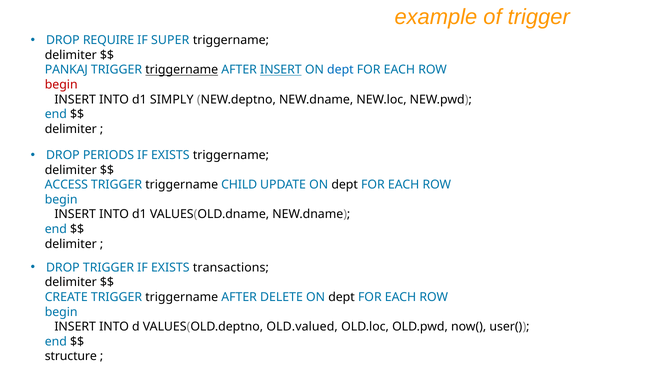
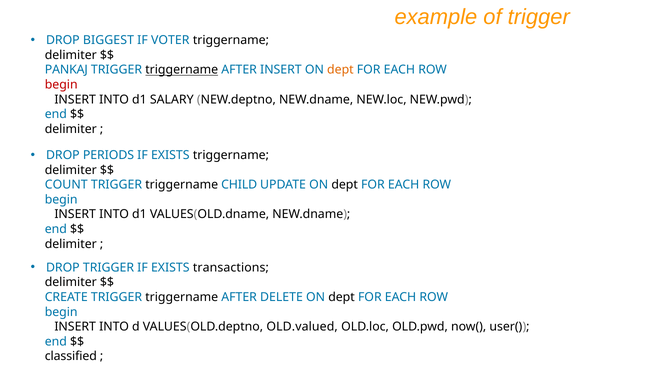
REQUIRE: REQUIRE -> BIGGEST (108, 40)
SUPER: SUPER -> VOTER (170, 40)
INSERT underline: present -> none (281, 70)
dept colour: blue -> orange (340, 70)
SIMPLY: SIMPLY -> SALARY (172, 99)
ACCESS: ACCESS -> COUNT (66, 185)
structure: structure -> classified (71, 356)
